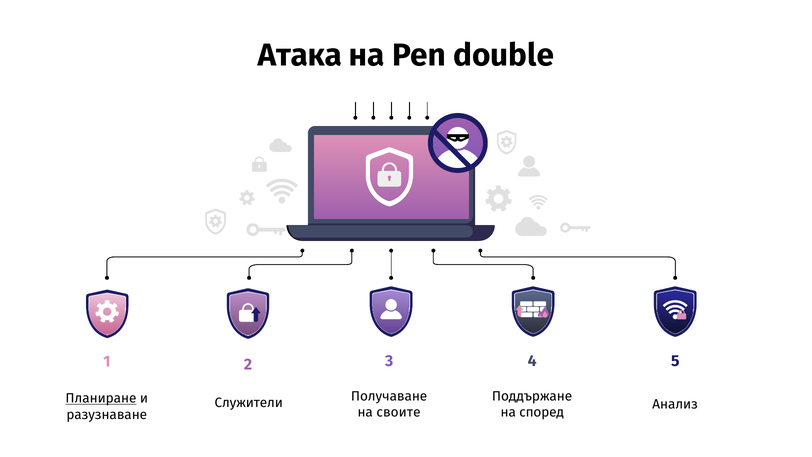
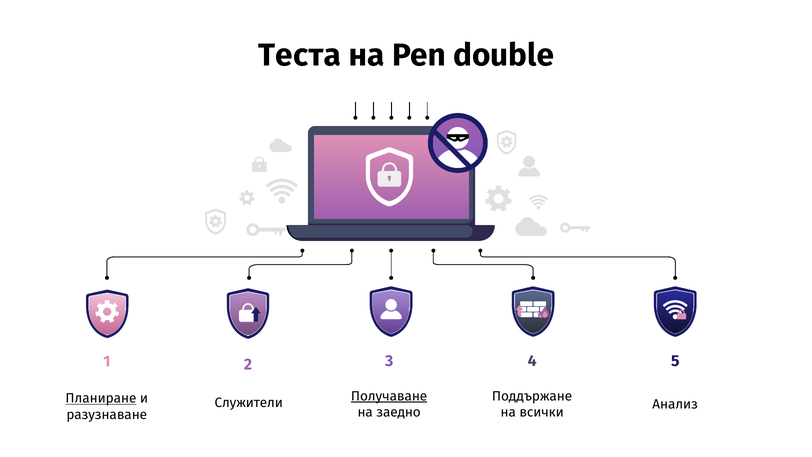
Атака: Атака -> Теста (300, 55)
Получаване underline: none -> present (389, 396)
своите: своите -> заедно (399, 412)
според: според -> всички (542, 412)
